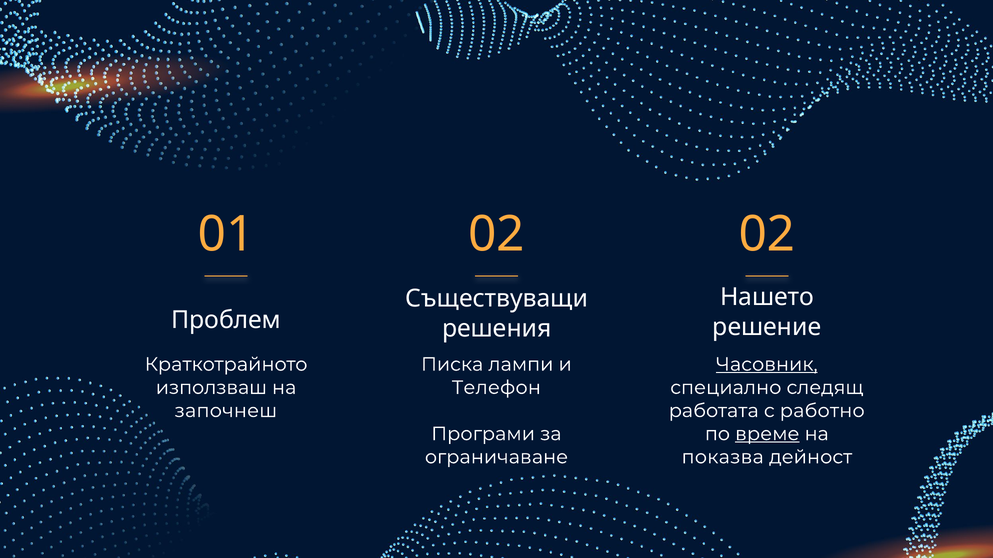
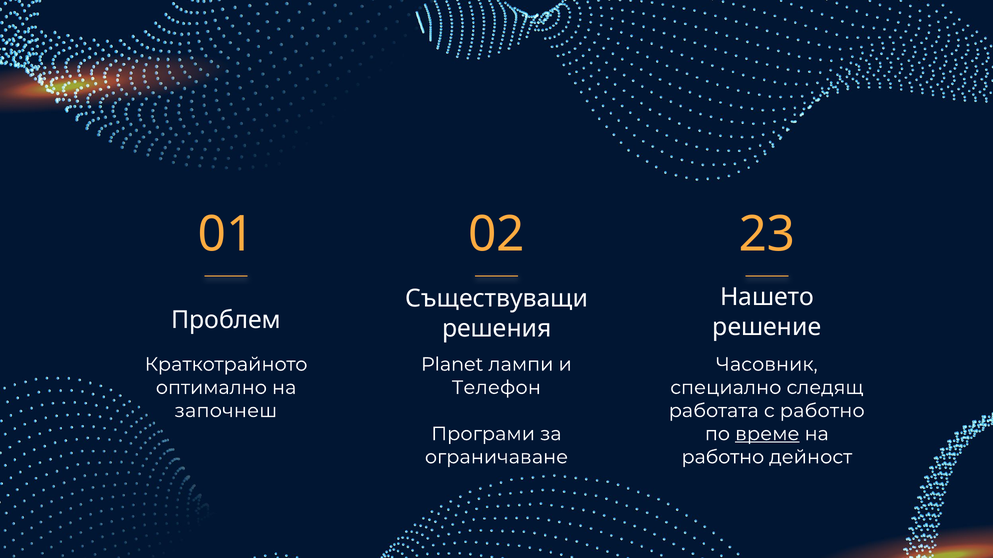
02 02: 02 -> 23 (767, 235)
Писка: Писка -> Planet (452, 365)
Часовник underline: present -> none (767, 365)
използваш: използваш -> оптимално (211, 388)
показва: показва -> работно (723, 457)
